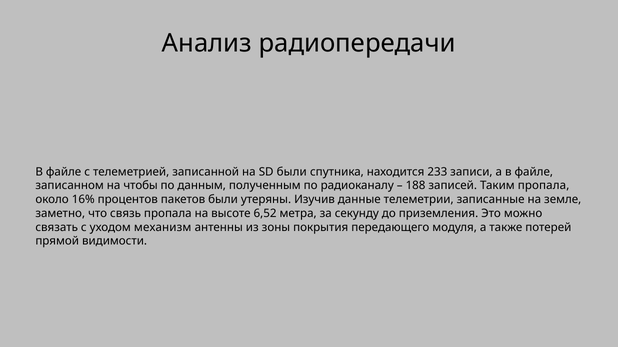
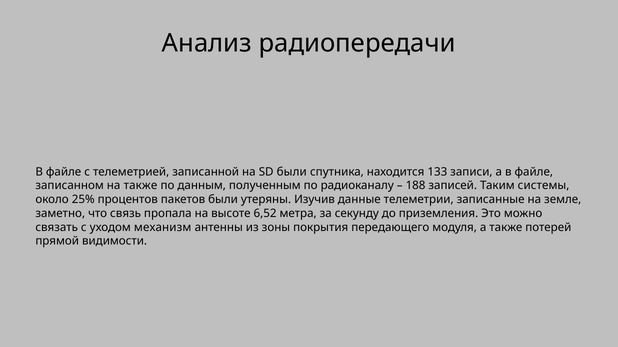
233: 233 -> 133 (437, 172)
на чтобы: чтобы -> также (140, 186)
Таким пропала: пропала -> системы (544, 186)
16%: 16% -> 25% (83, 200)
